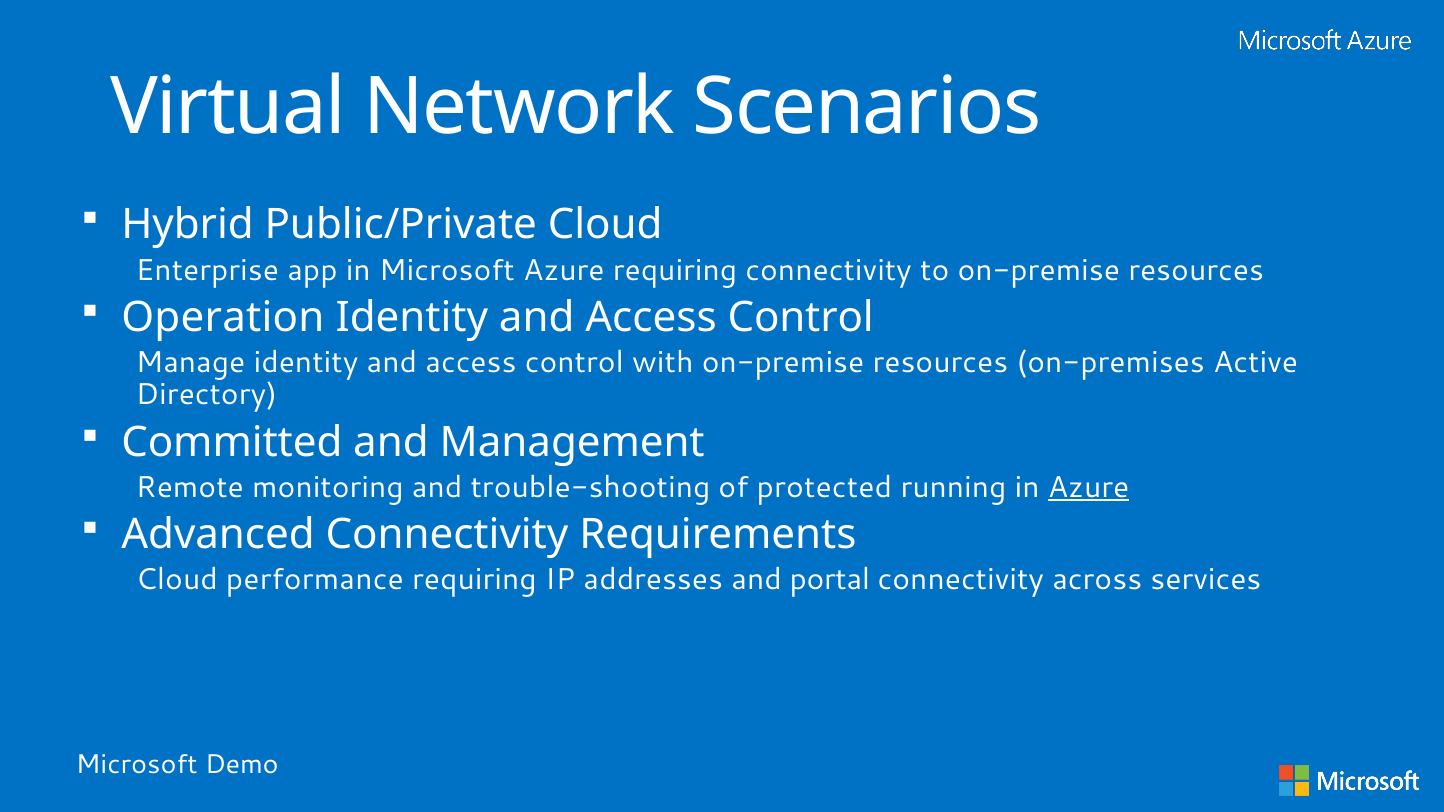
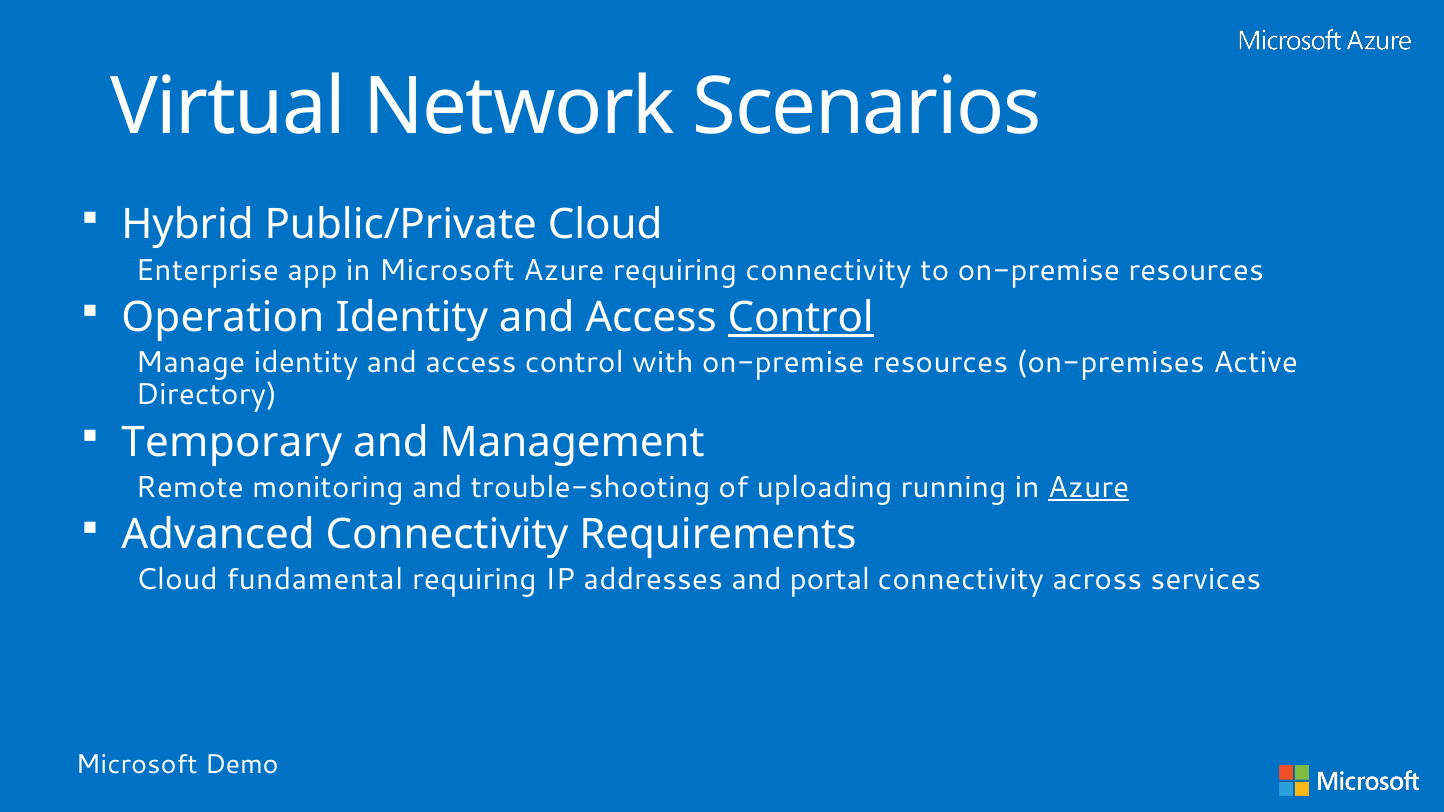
Control underline: none -> present (801, 318)
Committed: Committed -> Temporary (232, 442)
protected: protected -> uploading (825, 488)
performance: performance -> fundamental (315, 580)
